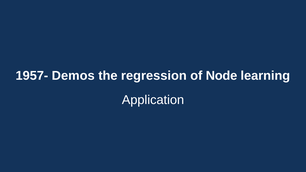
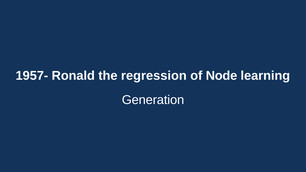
Demos: Demos -> Ronald (73, 76)
Application: Application -> Generation (153, 100)
